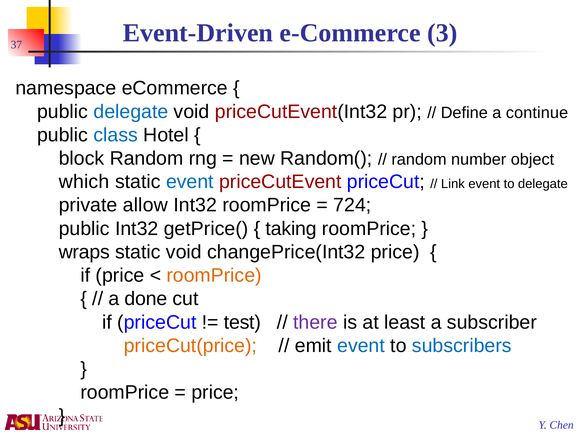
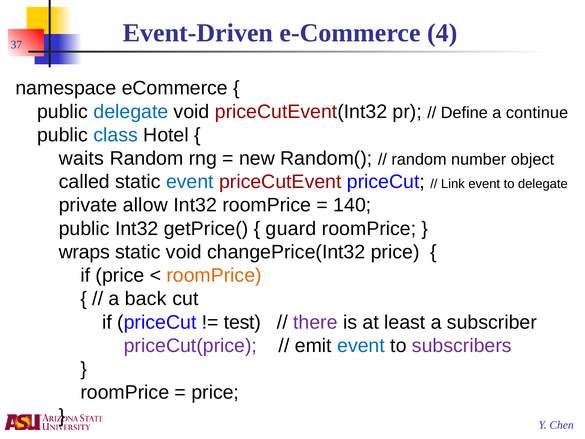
3: 3 -> 4 (442, 33)
block: block -> waits (81, 158)
which: which -> called (84, 182)
724: 724 -> 140 (352, 205)
taking: taking -> guard (291, 229)
done: done -> back (146, 299)
priceCut(price colour: orange -> purple (190, 346)
subscribers colour: blue -> purple (462, 346)
